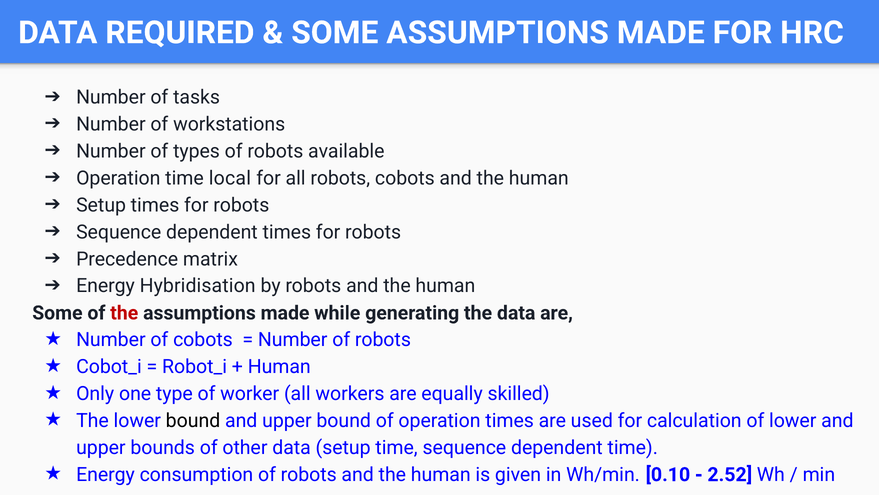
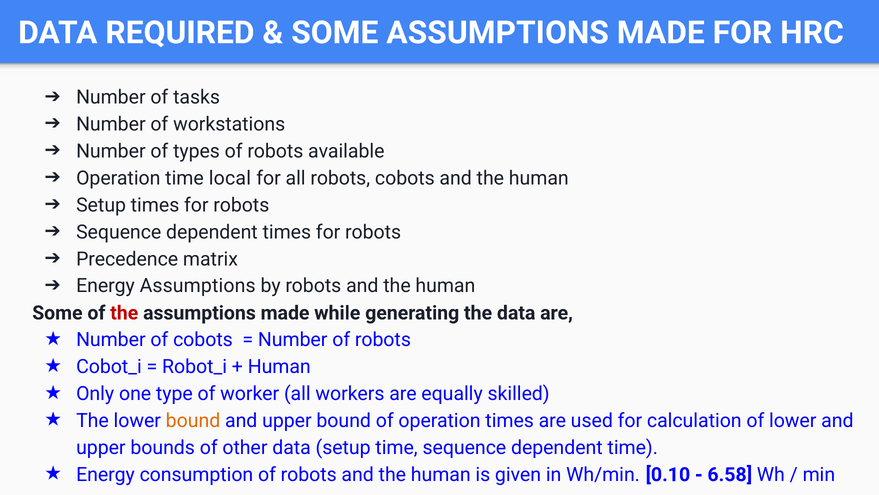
Energy Hybridisation: Hybridisation -> Assumptions (198, 286)
bound colour: black -> orange (193, 420)
2.52: 2.52 -> 6.58 (730, 474)
